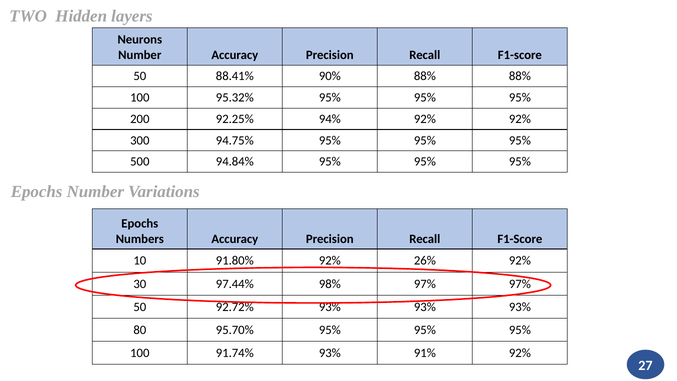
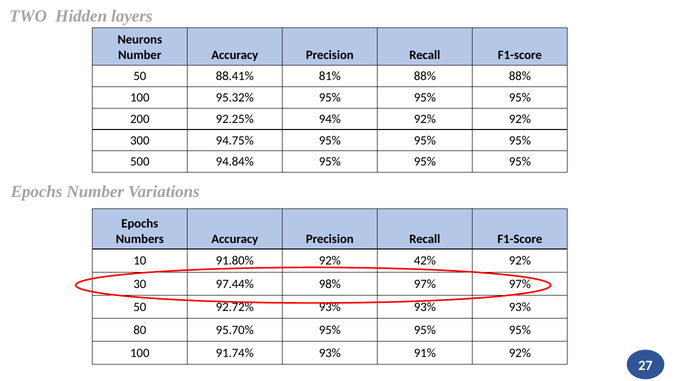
90%: 90% -> 81% (330, 76)
26%: 26% -> 42% (425, 261)
